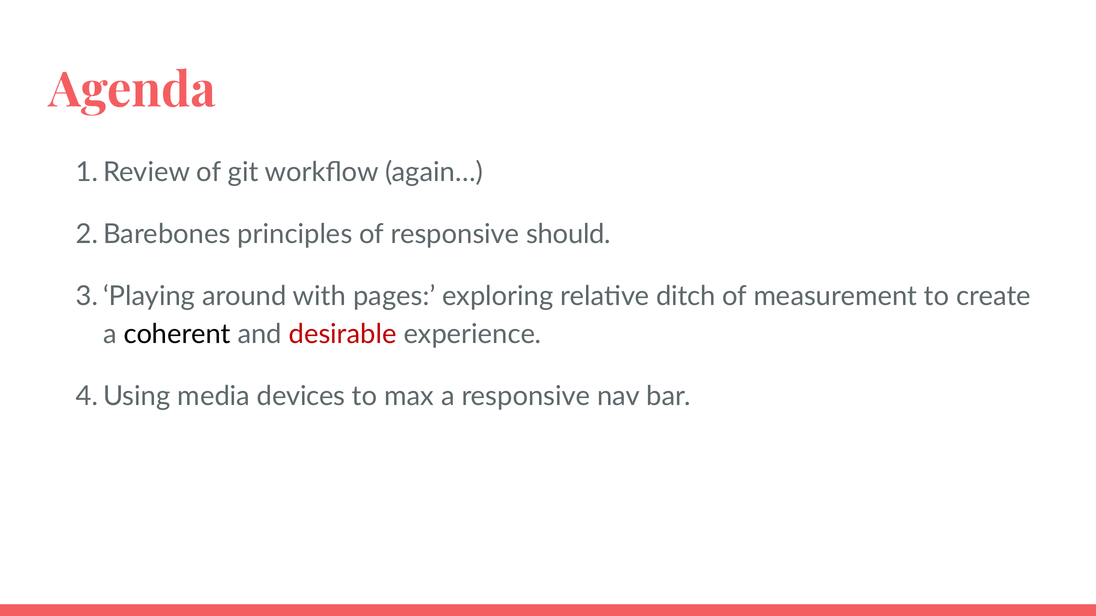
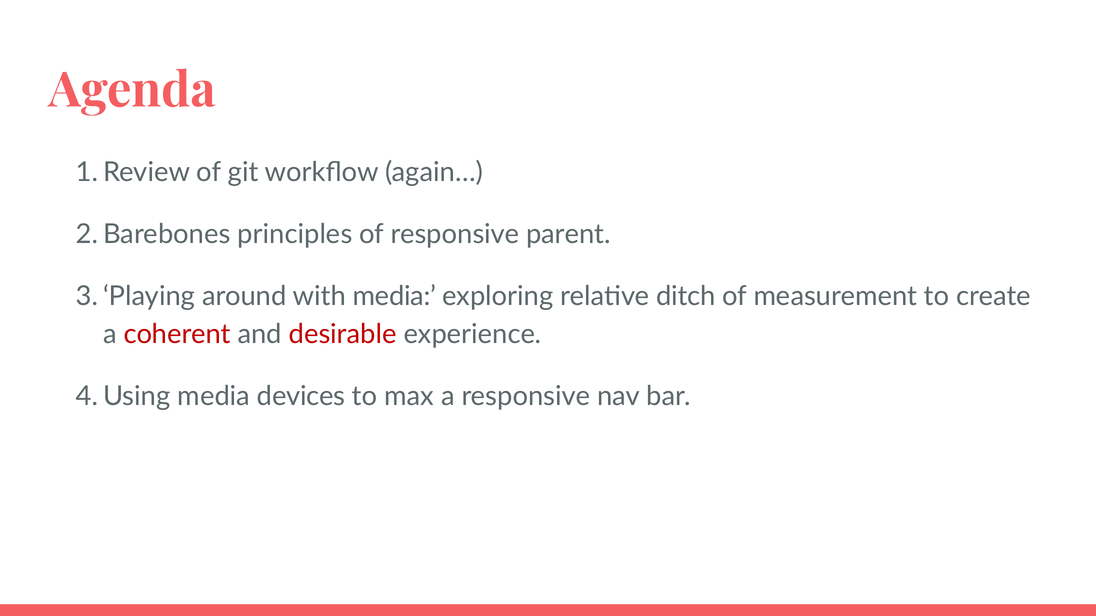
should: should -> parent (568, 234)
with pages: pages -> media (394, 297)
coherent colour: black -> red (177, 334)
